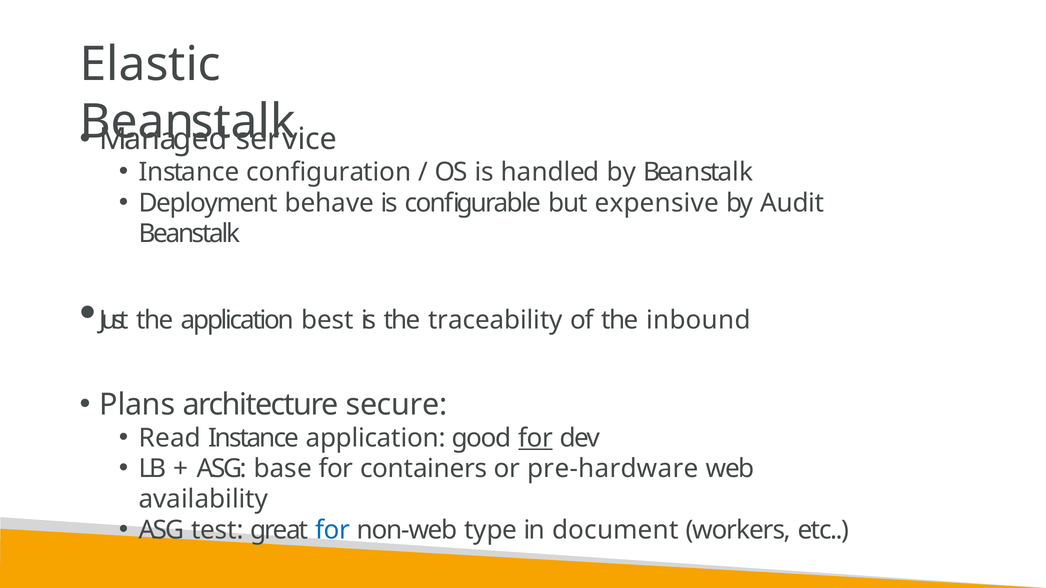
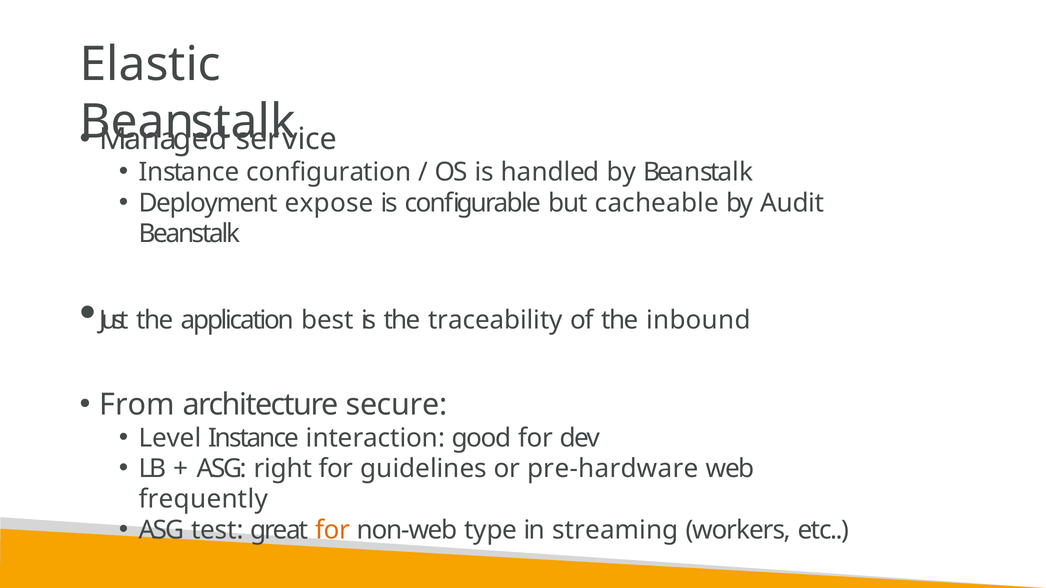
behave: behave -> expose (329, 203)
expensive: expensive -> cacheable (657, 203)
Plans: Plans -> From (137, 405)
Read: Read -> Level (170, 438)
Instance application: application -> interaction (376, 438)
for underline: present -> none (536, 438)
base: base -> right (283, 469)
containers: containers -> guidelines (424, 469)
availability: availability -> frequently (203, 499)
for colour: blue -> orange (333, 530)
document: document -> streaming (615, 530)
